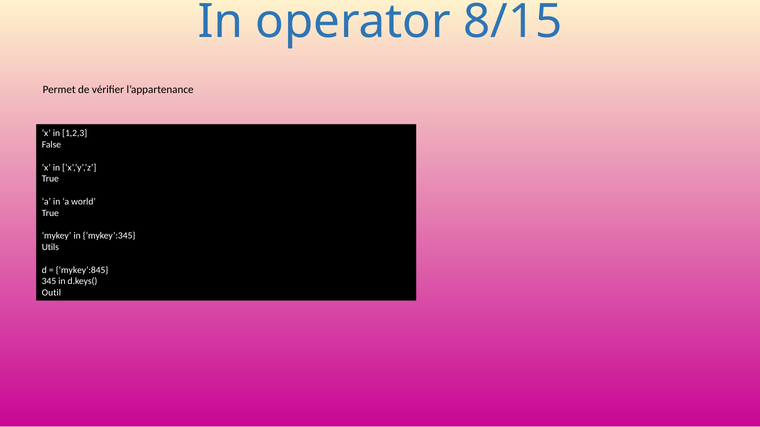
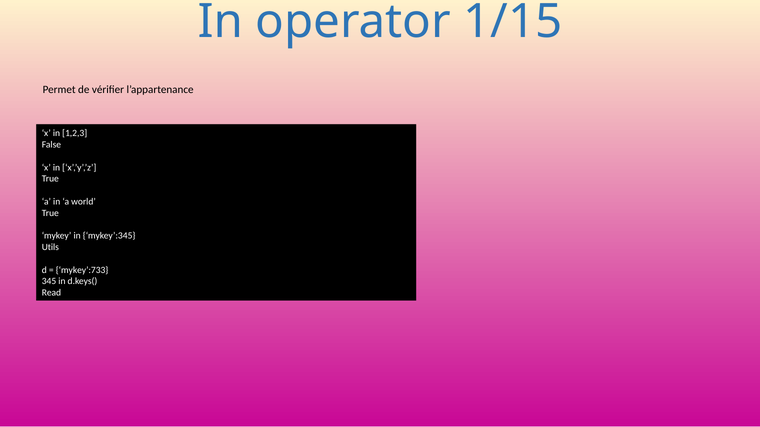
8/15: 8/15 -> 1/15 (513, 22)
mykey’:845: mykey’:845 -> mykey’:733 (82, 270)
Outil: Outil -> Read (51, 293)
